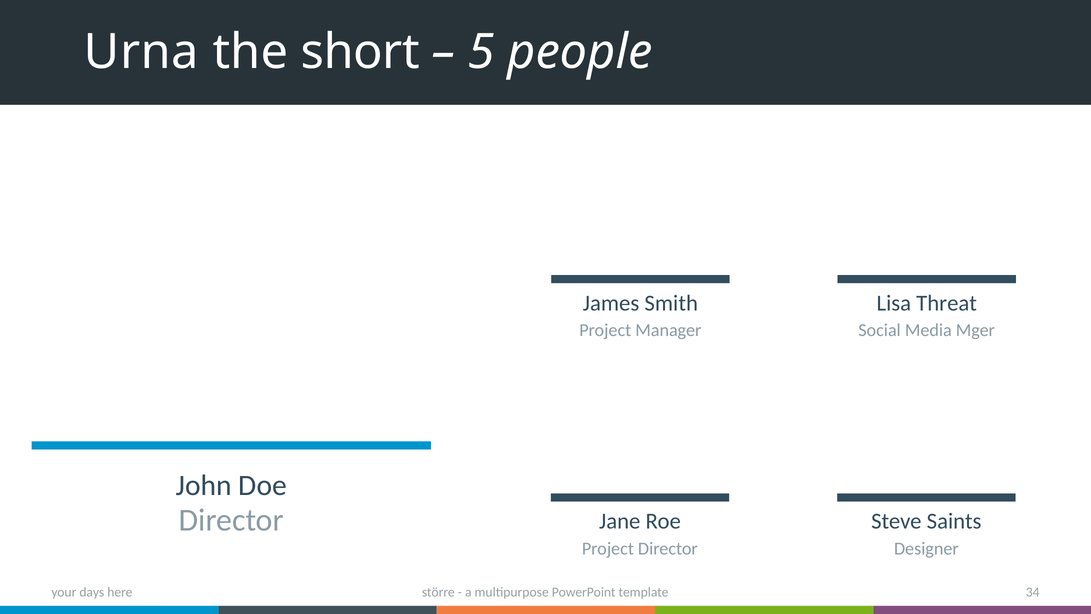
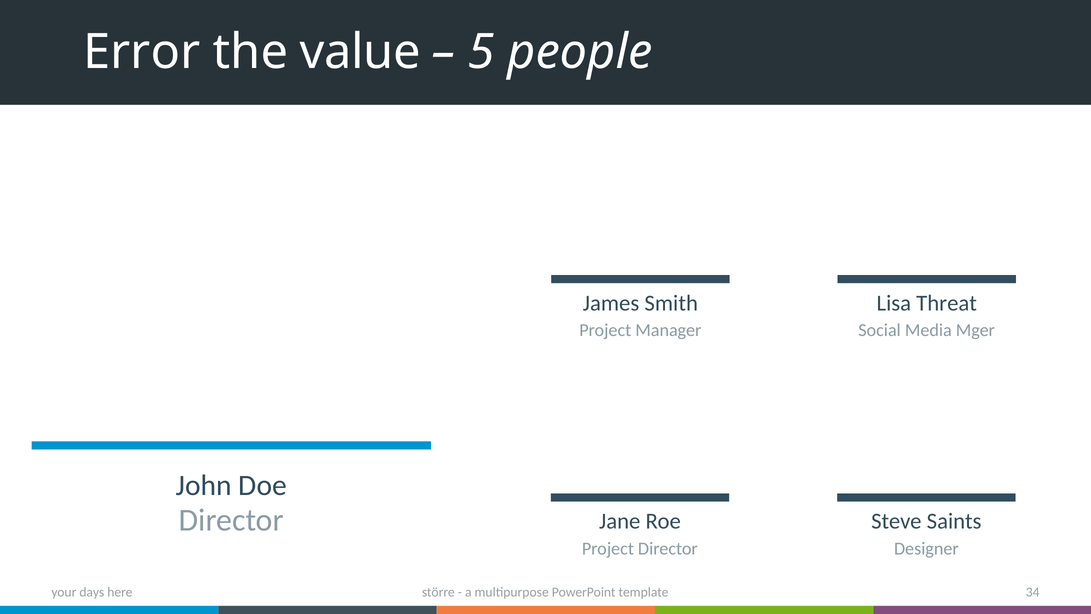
Urna: Urna -> Error (142, 52)
short: short -> value (360, 52)
